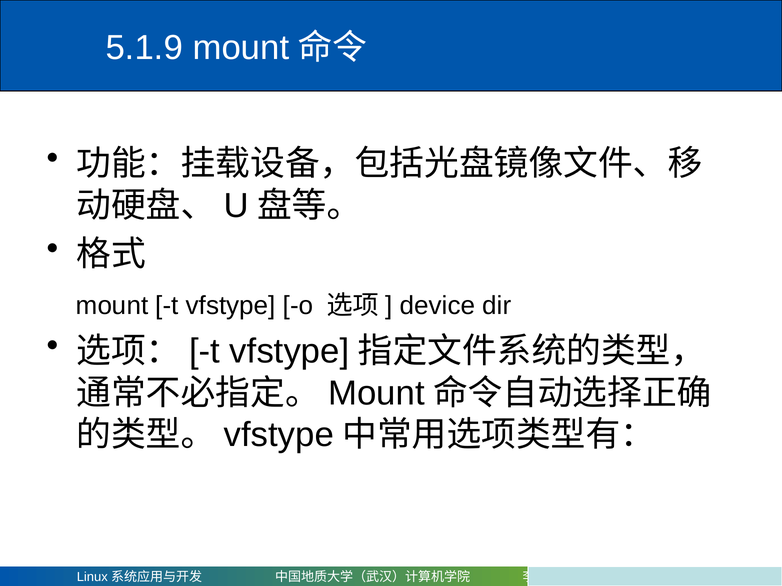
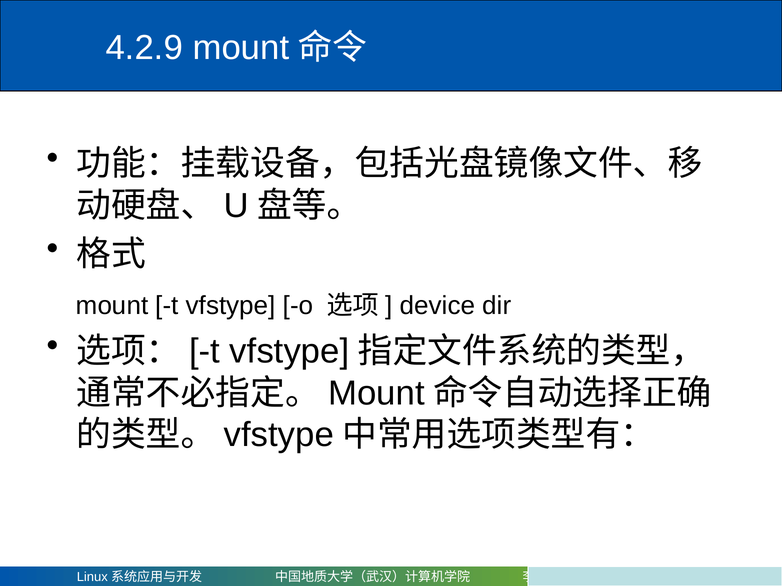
5.1.9: 5.1.9 -> 4.2.9 (144, 48)
